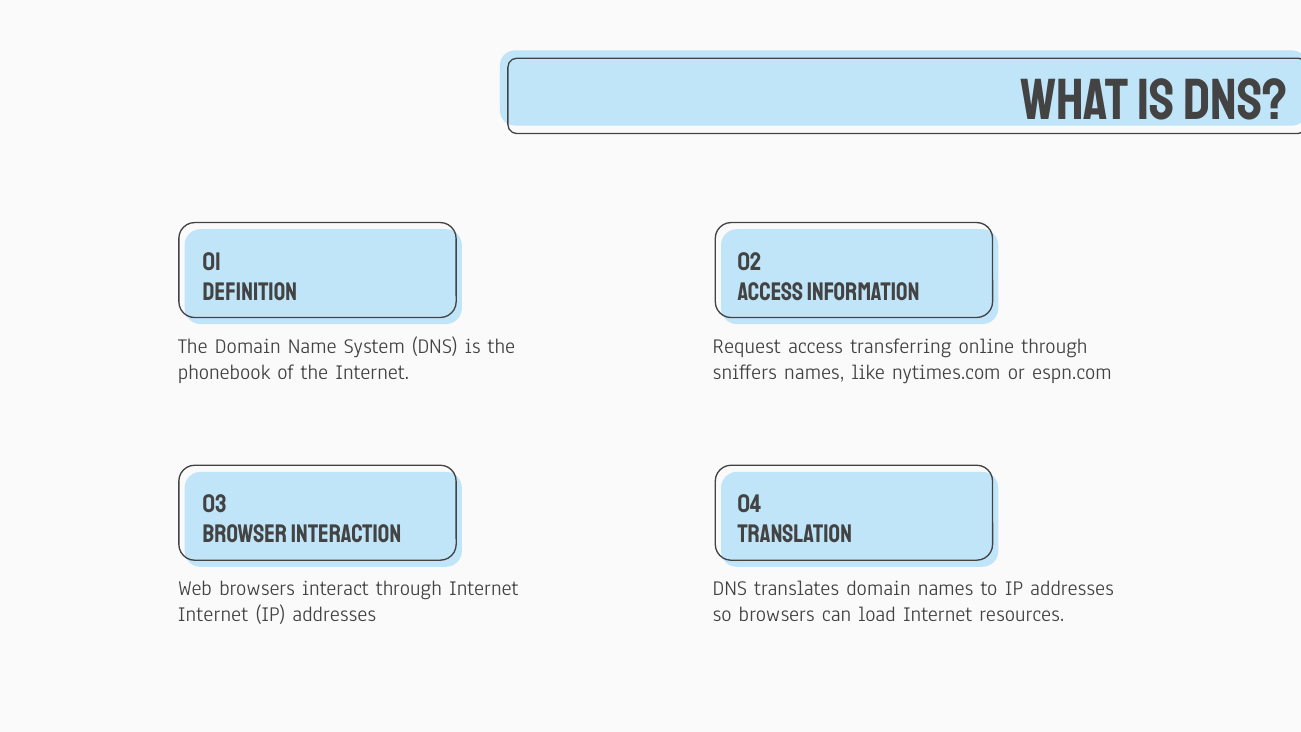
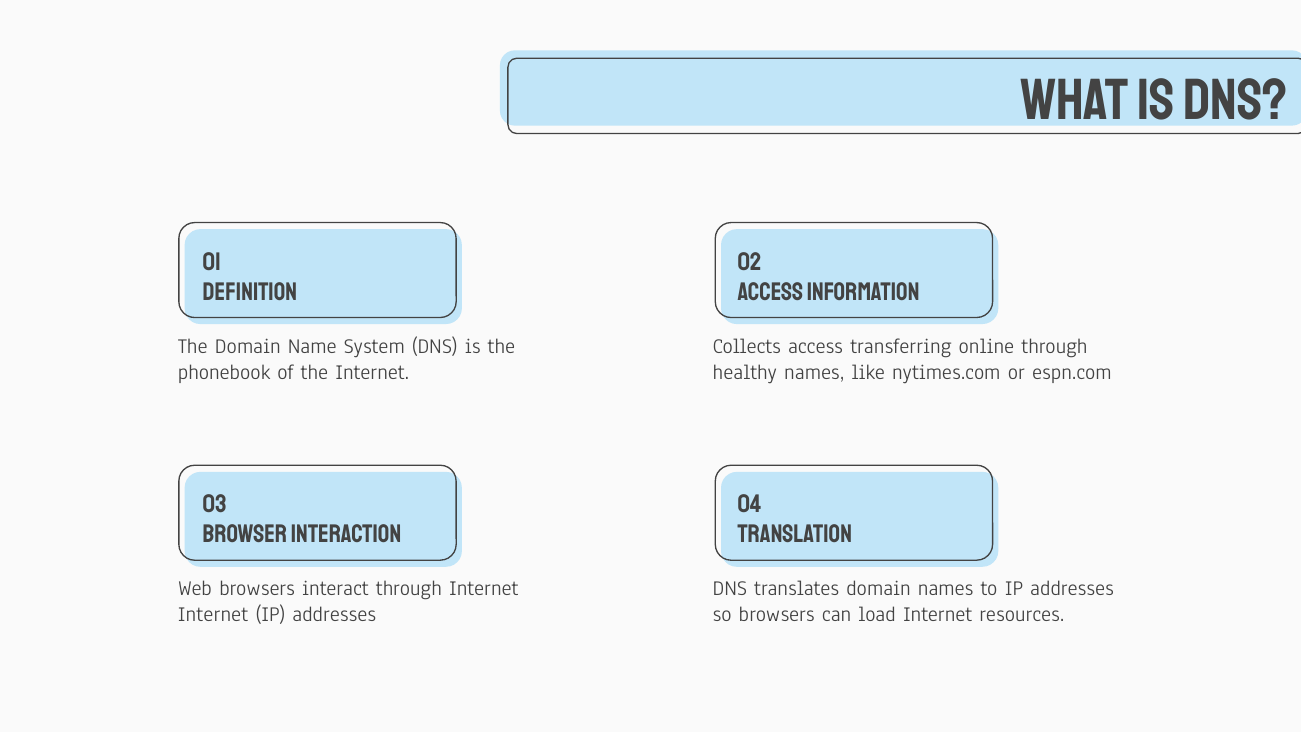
Request: Request -> Collects (747, 346)
sniffers: sniffers -> healthy (745, 372)
